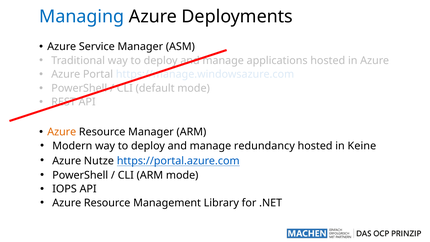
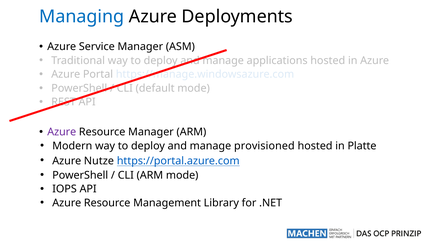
Azure colour: orange -> purple (62, 132)
redundancy: redundancy -> provisioned (264, 146)
Keine: Keine -> Platte (362, 146)
